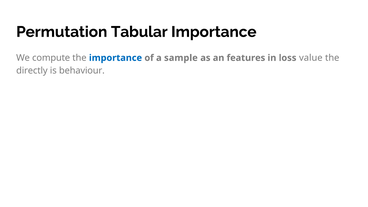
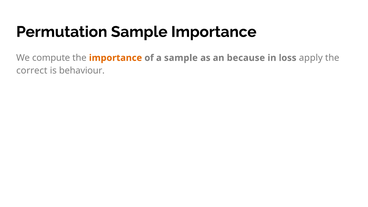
Permutation Tabular: Tabular -> Sample (139, 32)
importance colour: blue -> orange (116, 58)
features: features -> because (246, 58)
value: value -> apply (311, 58)
directly: directly -> correct (32, 71)
